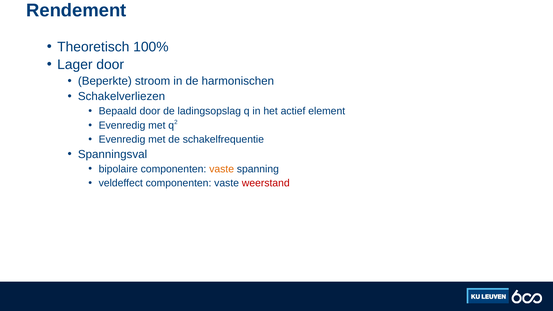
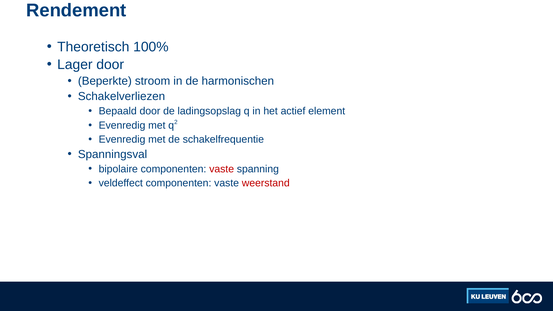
vaste colour: orange -> red (222, 169)
